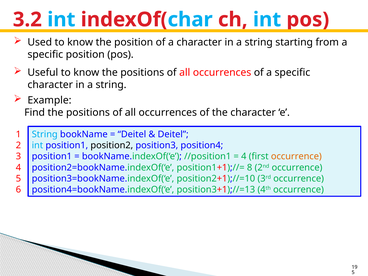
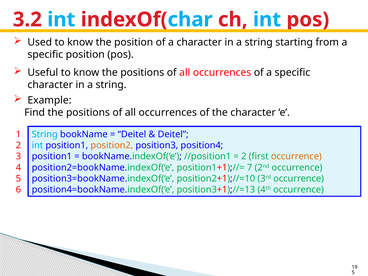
position2 colour: black -> orange (112, 145)
4: 4 -> 2 (244, 156)
8: 8 -> 7 (250, 167)
